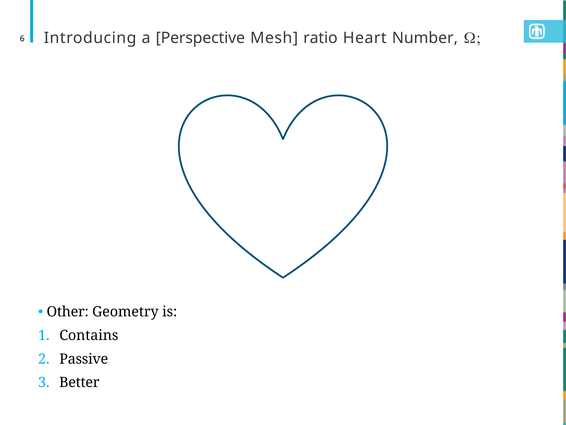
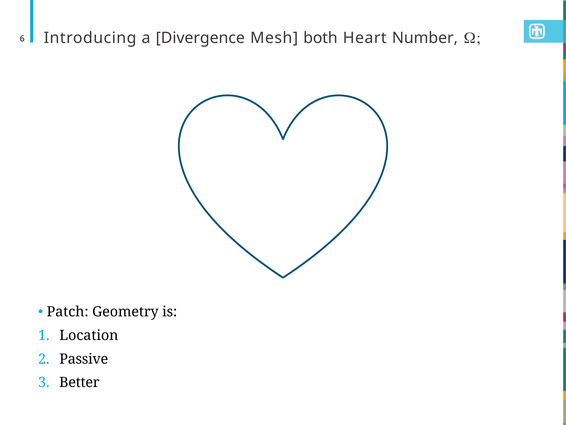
Perspective: Perspective -> Divergence (200, 38)
ratio: ratio -> both (320, 38)
Other: Other -> Patch (68, 312)
Contains: Contains -> Location (89, 335)
